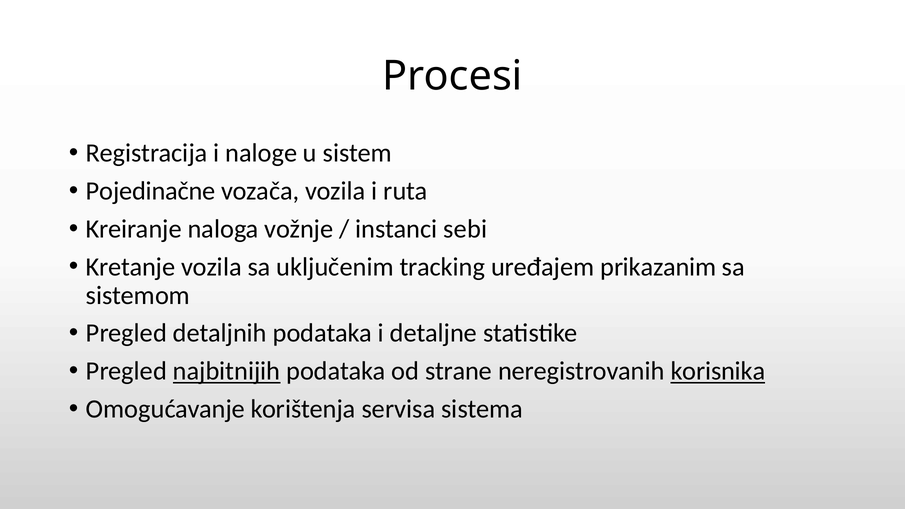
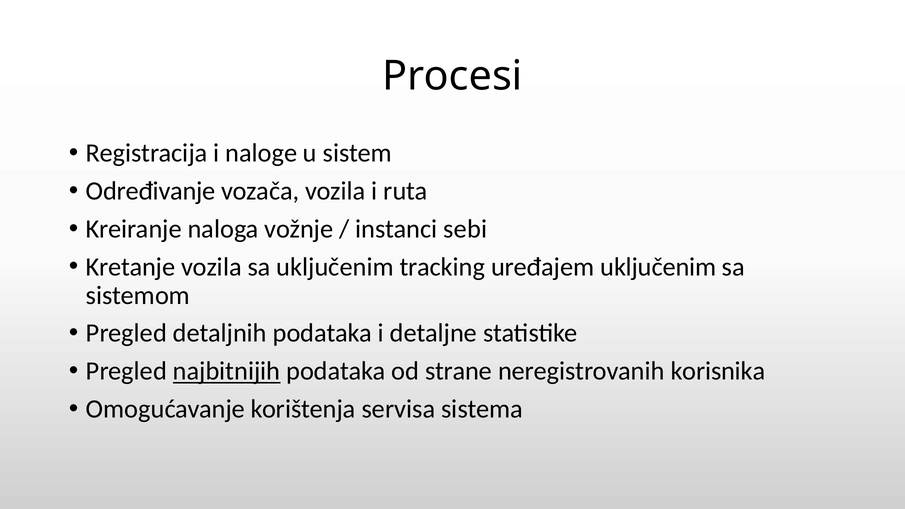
Pojedinačne: Pojedinačne -> Određivanje (151, 191)
uređajem prikazanim: prikazanim -> uključenim (658, 267)
korisnika underline: present -> none (718, 371)
